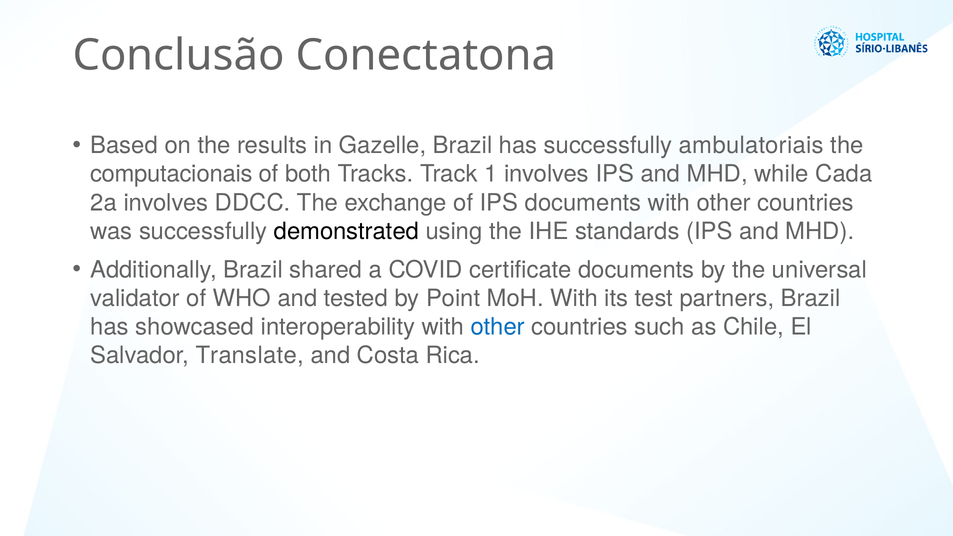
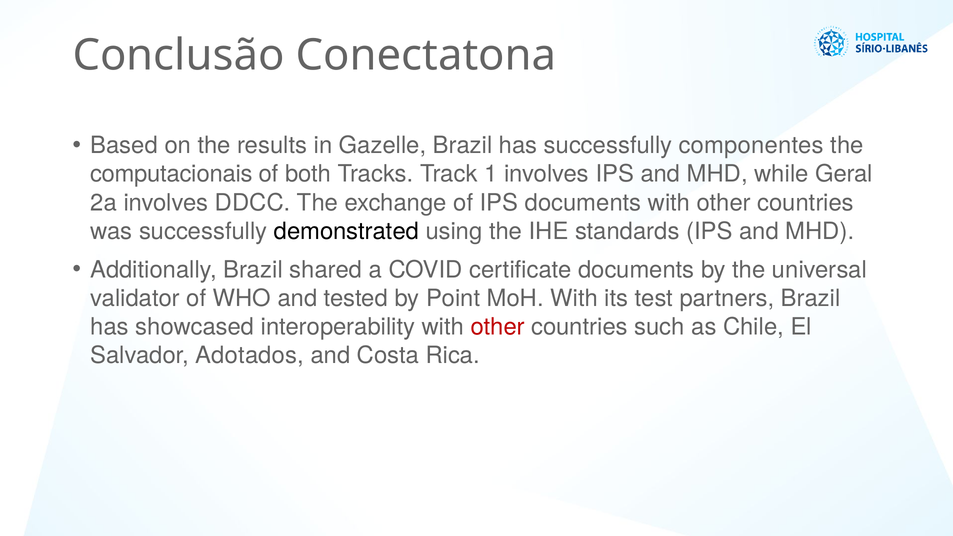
ambulatoriais: ambulatoriais -> componentes (751, 145)
Cada: Cada -> Geral (844, 174)
other colour: blue -> red (498, 327)
Translate: Translate -> Adotados (250, 356)
